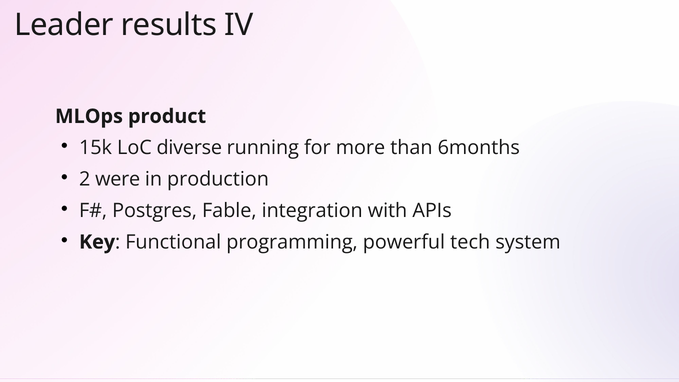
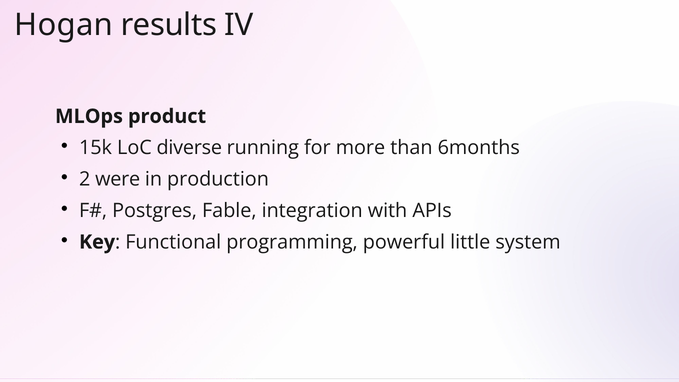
Leader: Leader -> Hogan (64, 25)
tech: tech -> little (470, 242)
